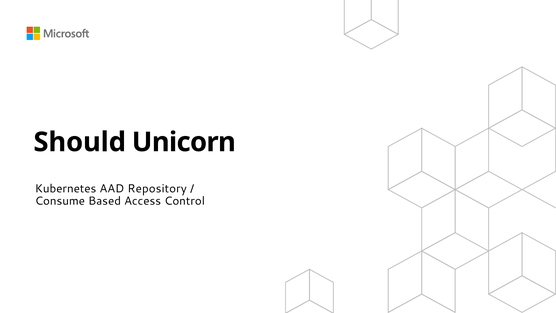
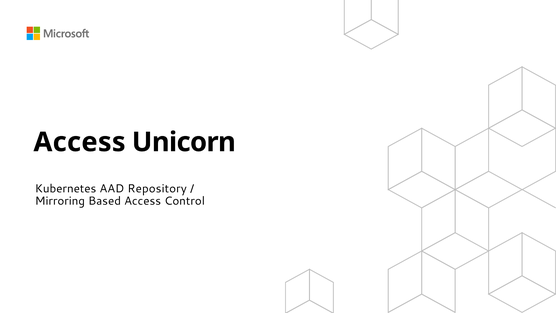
Should: Should -> Access (80, 142)
Consume: Consume -> Mirroring (60, 201)
